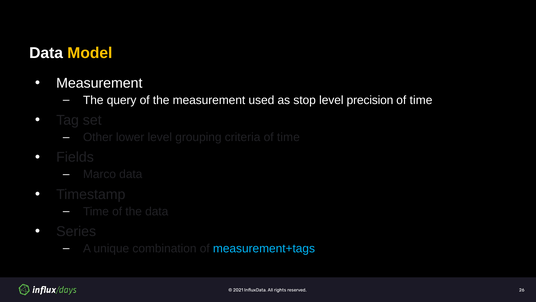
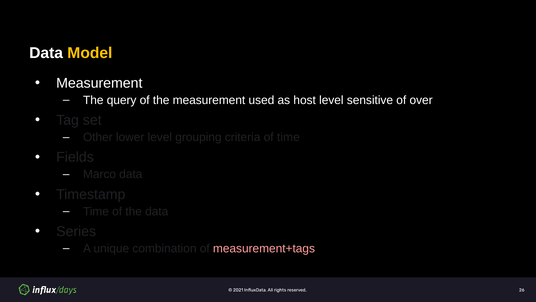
stop: stop -> host (305, 100)
precision: precision -> sensitive (370, 100)
time: time -> over (421, 100)
measurement+tags colour: light blue -> pink (264, 248)
